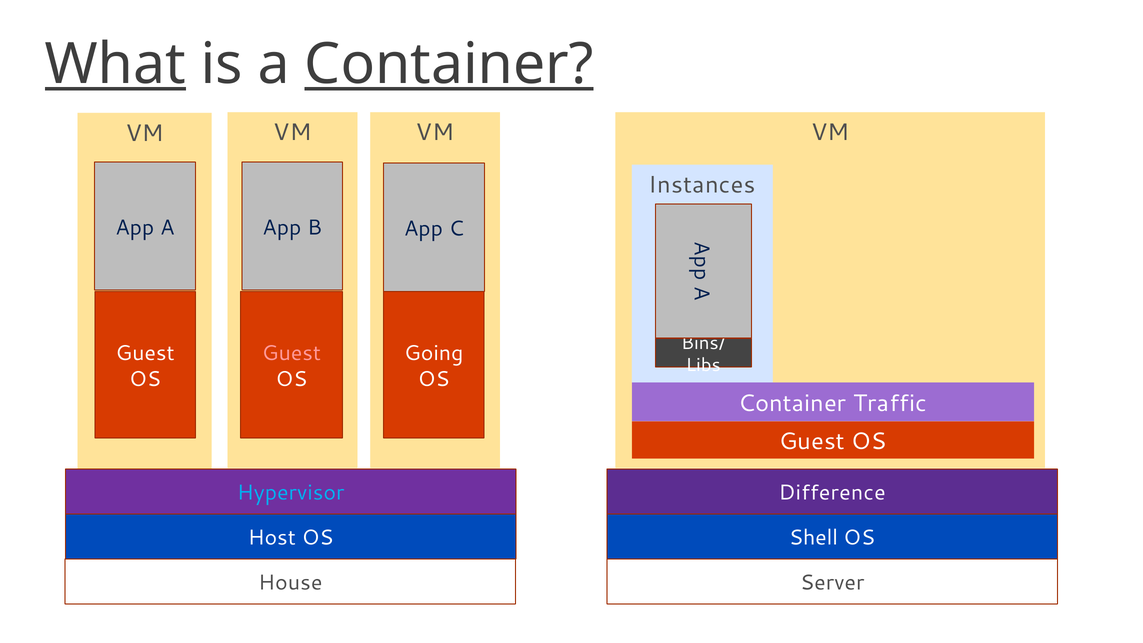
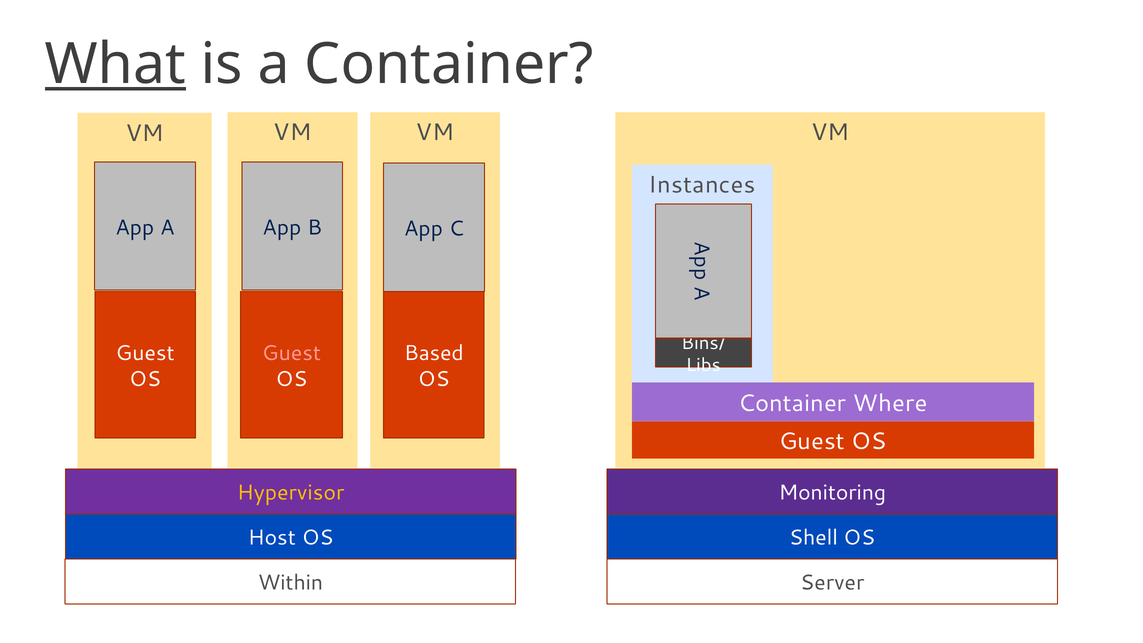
Container underline: present -> none (449, 64)
Going: Going -> Based (434, 353)
Traffic: Traffic -> Where (890, 403)
Hypervisor colour: light blue -> yellow (291, 493)
Difference: Difference -> Monitoring (832, 493)
House: House -> Within (290, 583)
